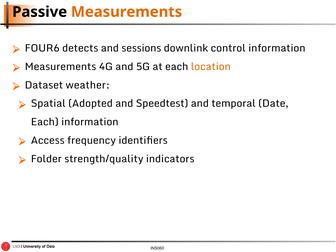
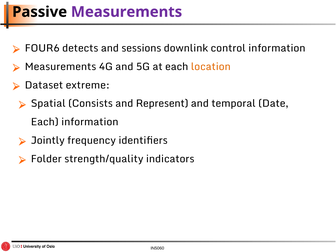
Measurements colour: orange -> purple (127, 12)
weather: weather -> extreme (88, 85)
Adopted: Adopted -> Consists (91, 104)
Speedtest: Speedtest -> Represent (162, 104)
Access: Access -> Jointly (48, 141)
